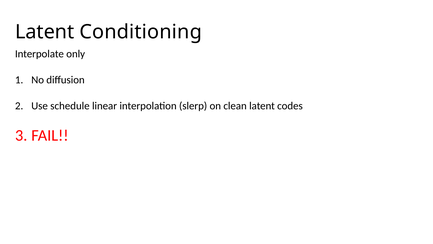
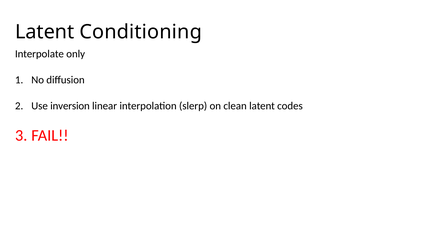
schedule: schedule -> inversion (70, 106)
